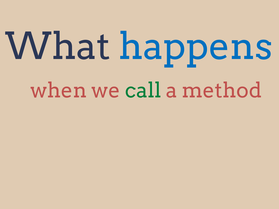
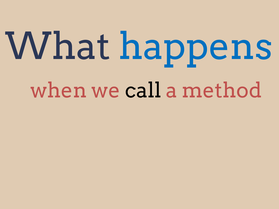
call colour: green -> black (143, 91)
